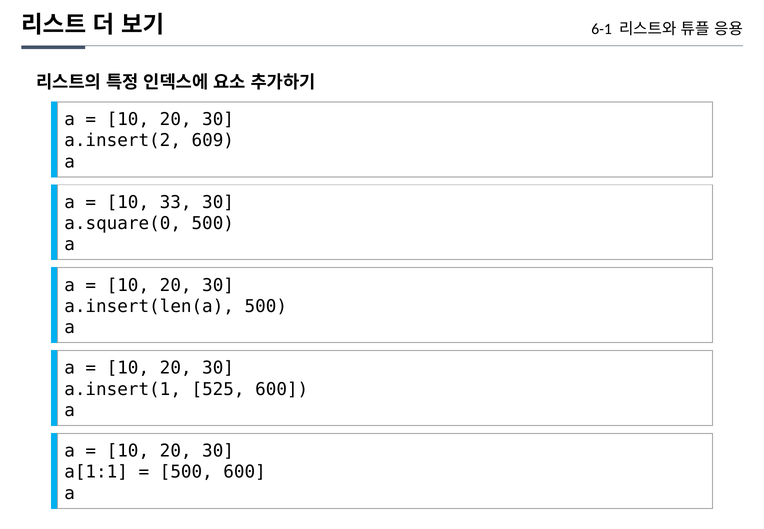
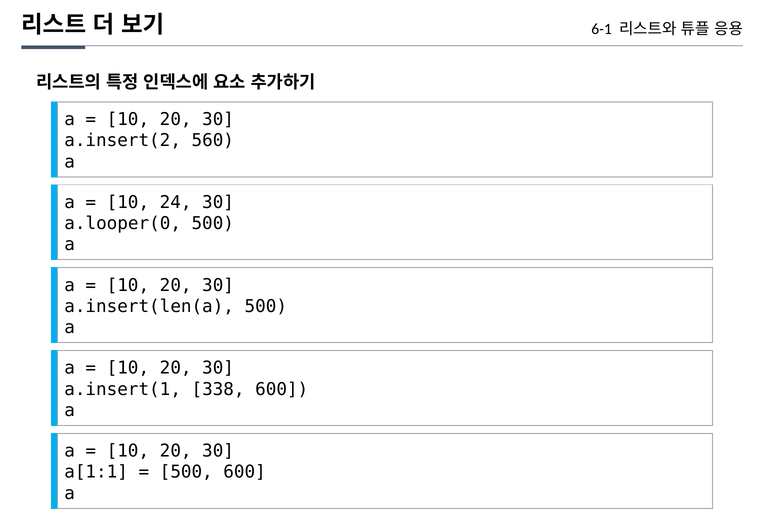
609: 609 -> 560 (213, 141)
33: 33 -> 24 (176, 202)
a.square(0: a.square(0 -> a.looper(0 (123, 223)
525: 525 -> 338 (218, 389)
